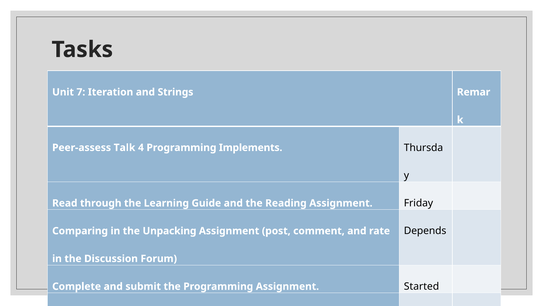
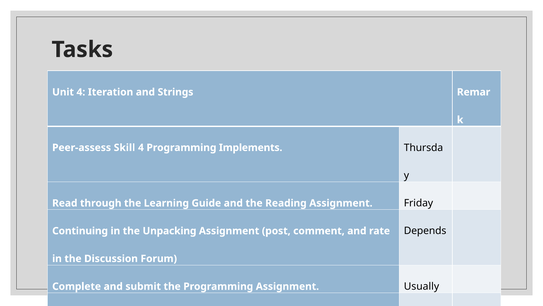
Unit 7: 7 -> 4 (81, 92)
Talk: Talk -> Skill (124, 147)
Comparing: Comparing -> Continuing (80, 231)
Started: Started -> Usually (421, 286)
